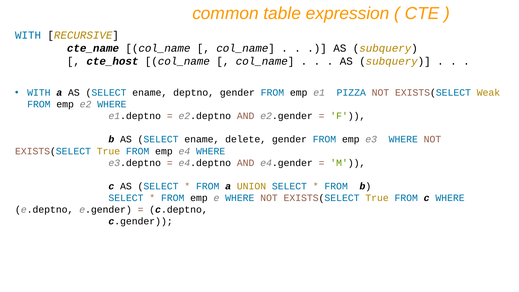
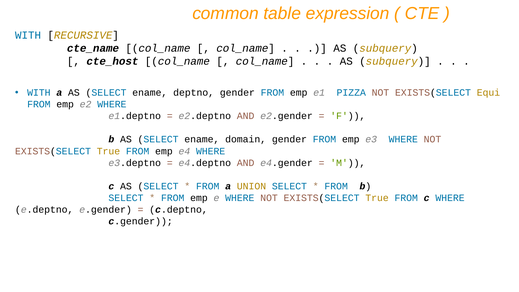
Weak: Weak -> Equi (488, 93)
delete: delete -> domain (246, 139)
